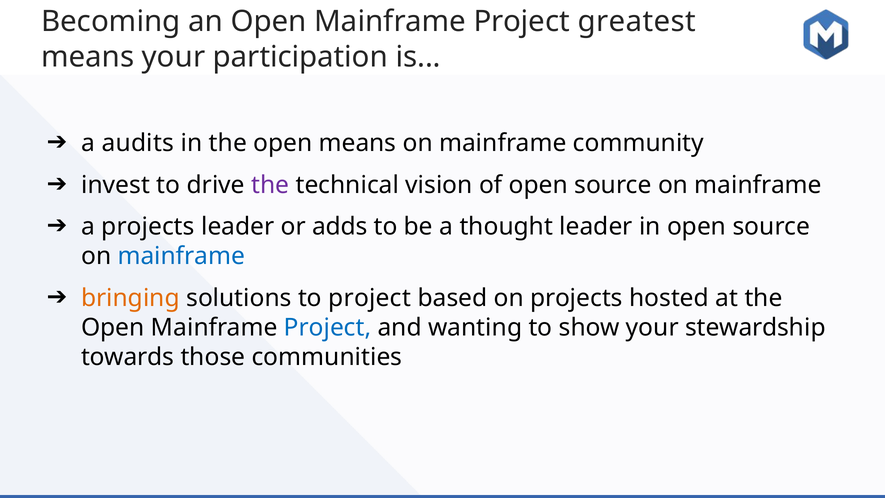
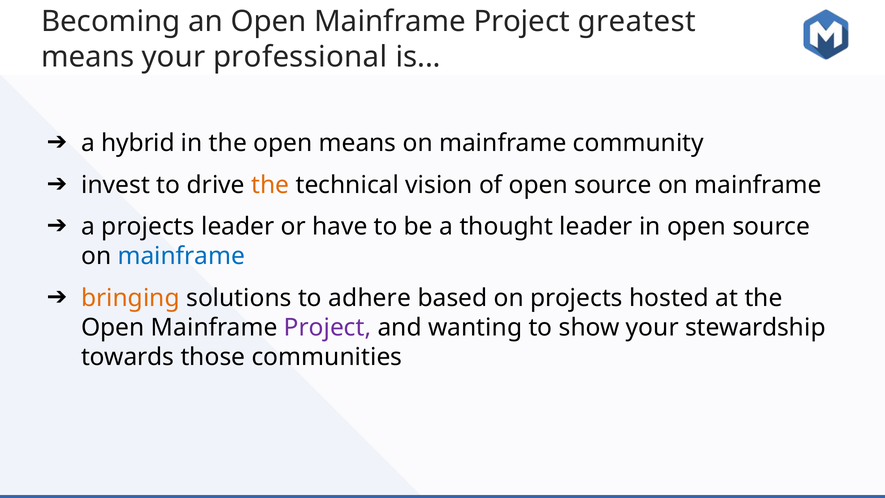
participation: participation -> professional (300, 57)
audits: audits -> hybrid (138, 143)
the colour: purple -> orange (270, 185)
adds: adds -> have (340, 227)
to project: project -> adhere (370, 298)
Project colour: blue -> purple (328, 327)
